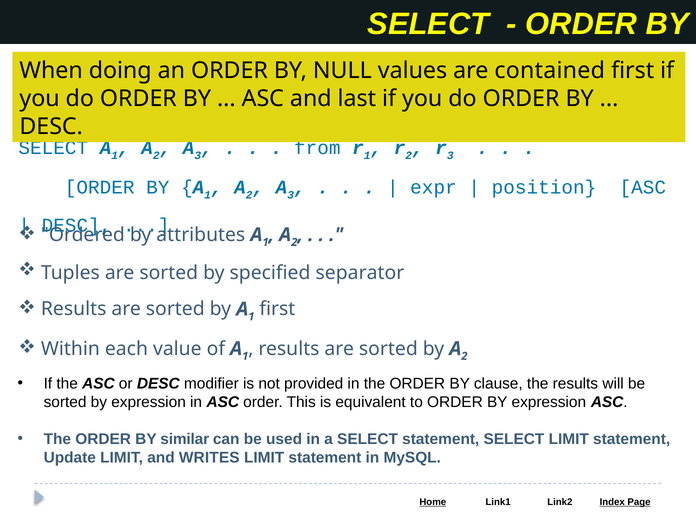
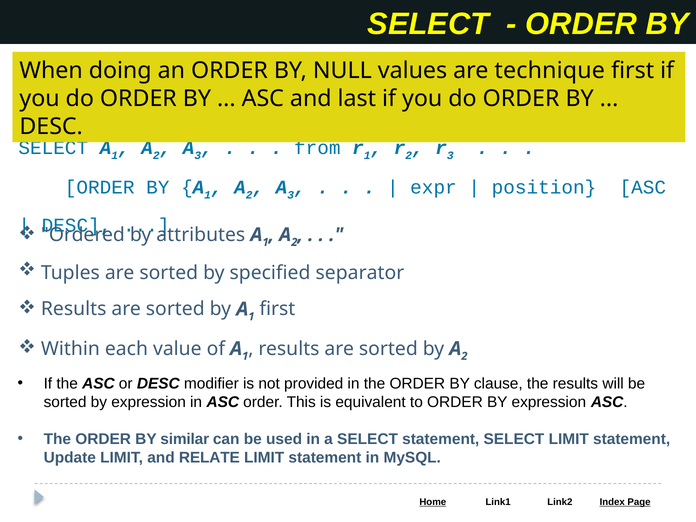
contained: contained -> technique (550, 71)
WRITES: WRITES -> RELATE (209, 458)
